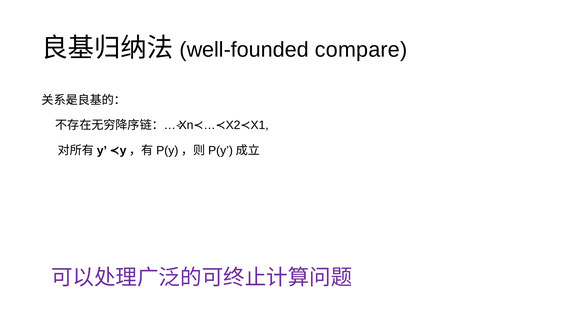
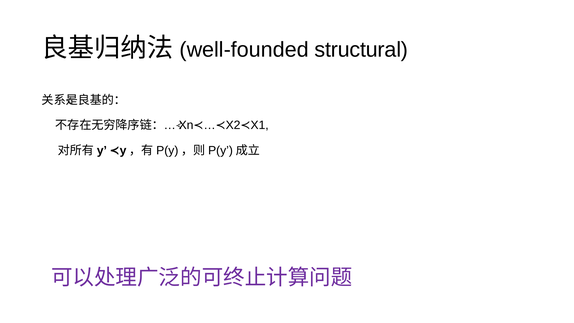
compare: compare -> structural (361, 50)
